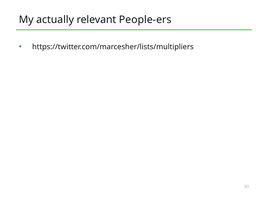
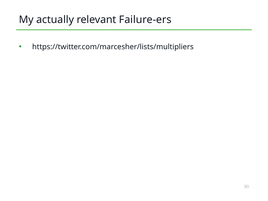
People-ers: People-ers -> Failure-ers (145, 20)
